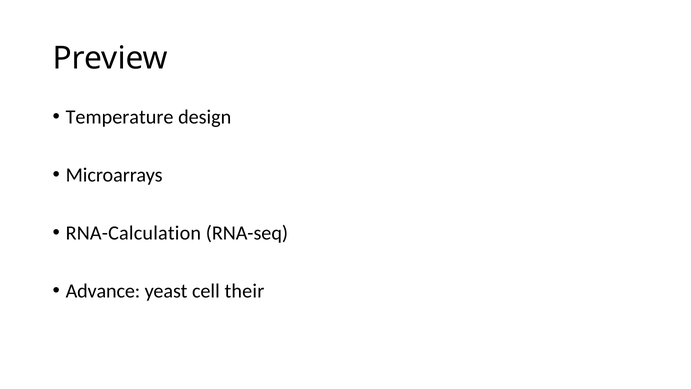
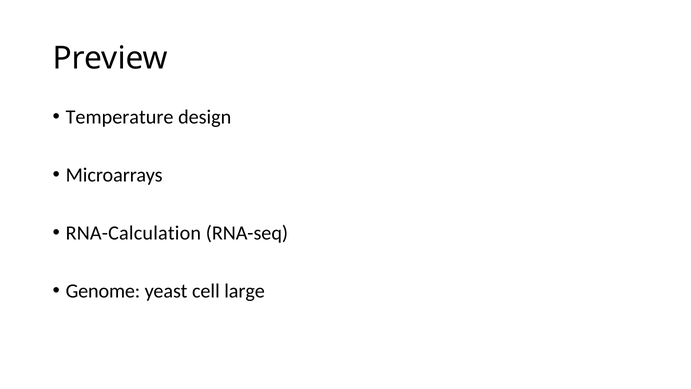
Advance: Advance -> Genome (103, 291)
their: their -> large (245, 291)
